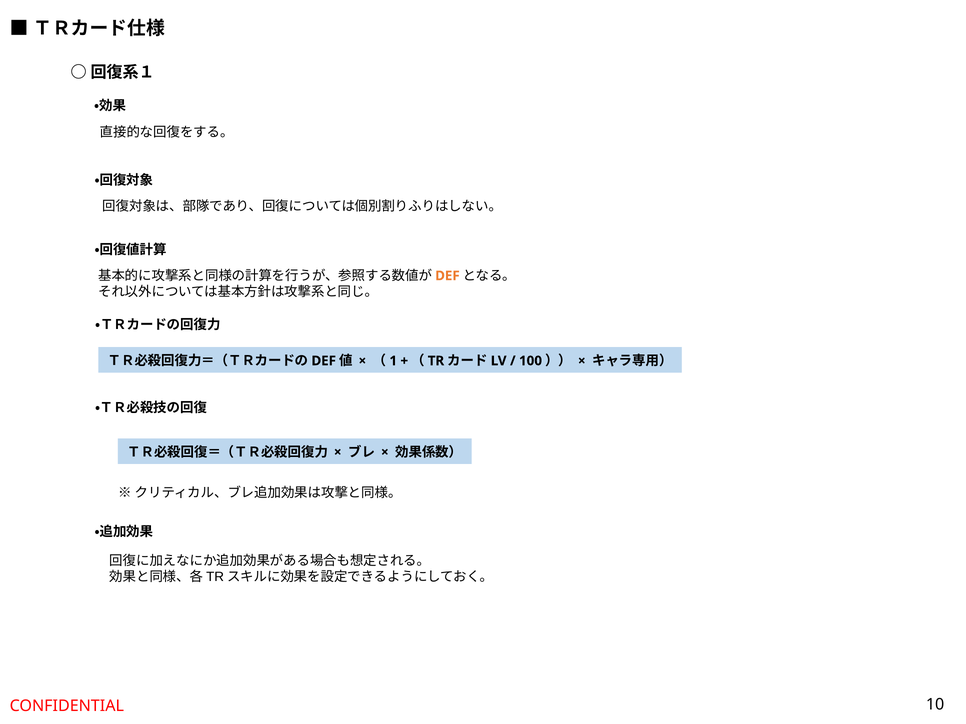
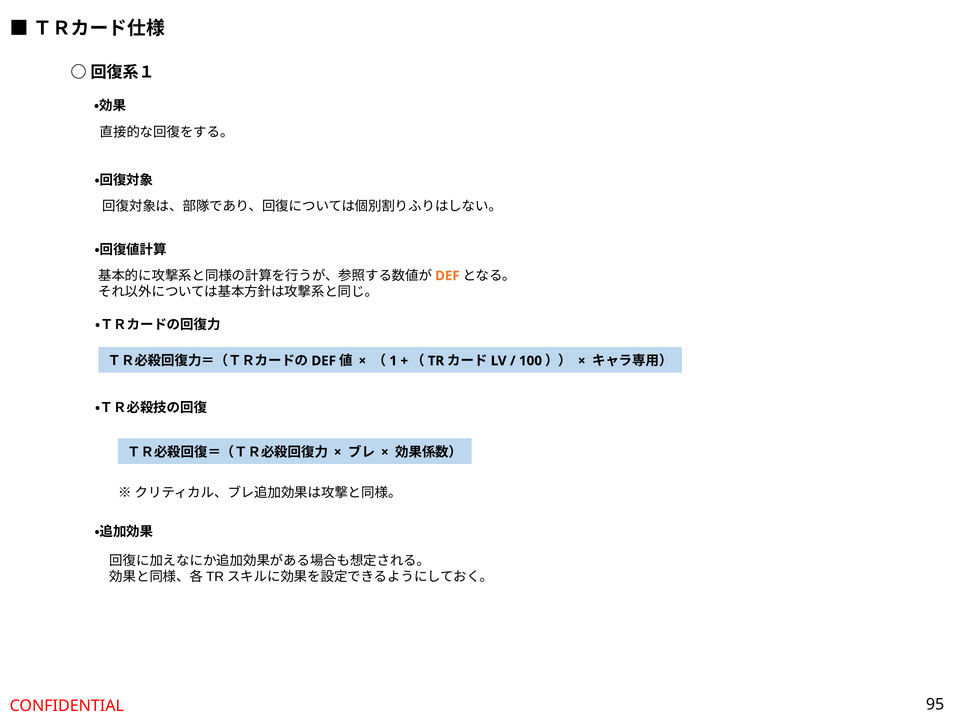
10: 10 -> 95 (935, 705)
